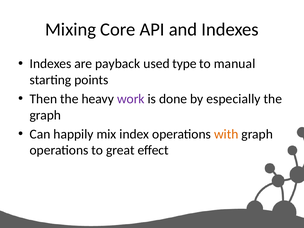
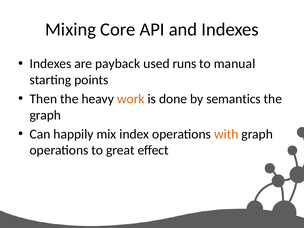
type: type -> runs (184, 64)
work colour: purple -> orange (131, 99)
especially: especially -> semantics (234, 99)
